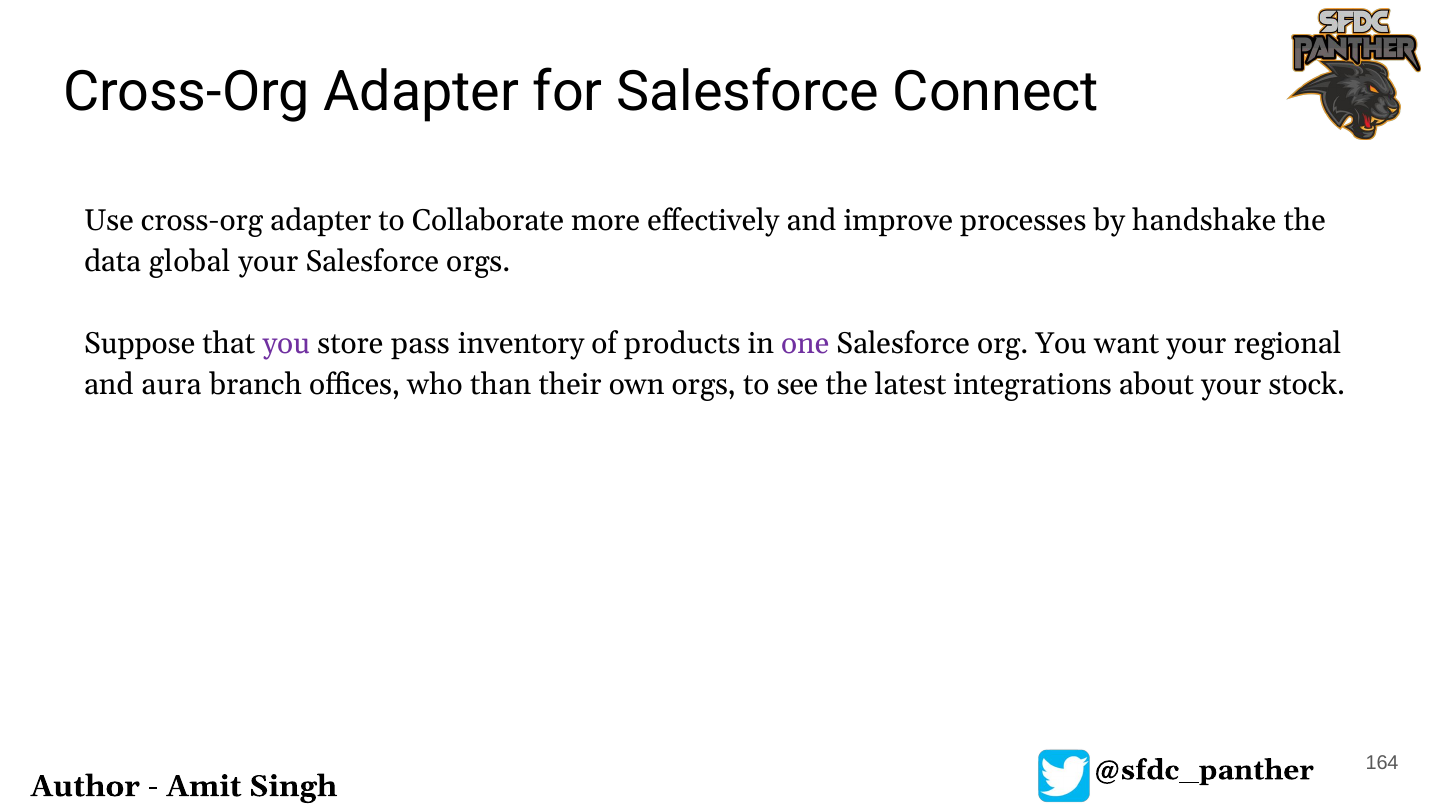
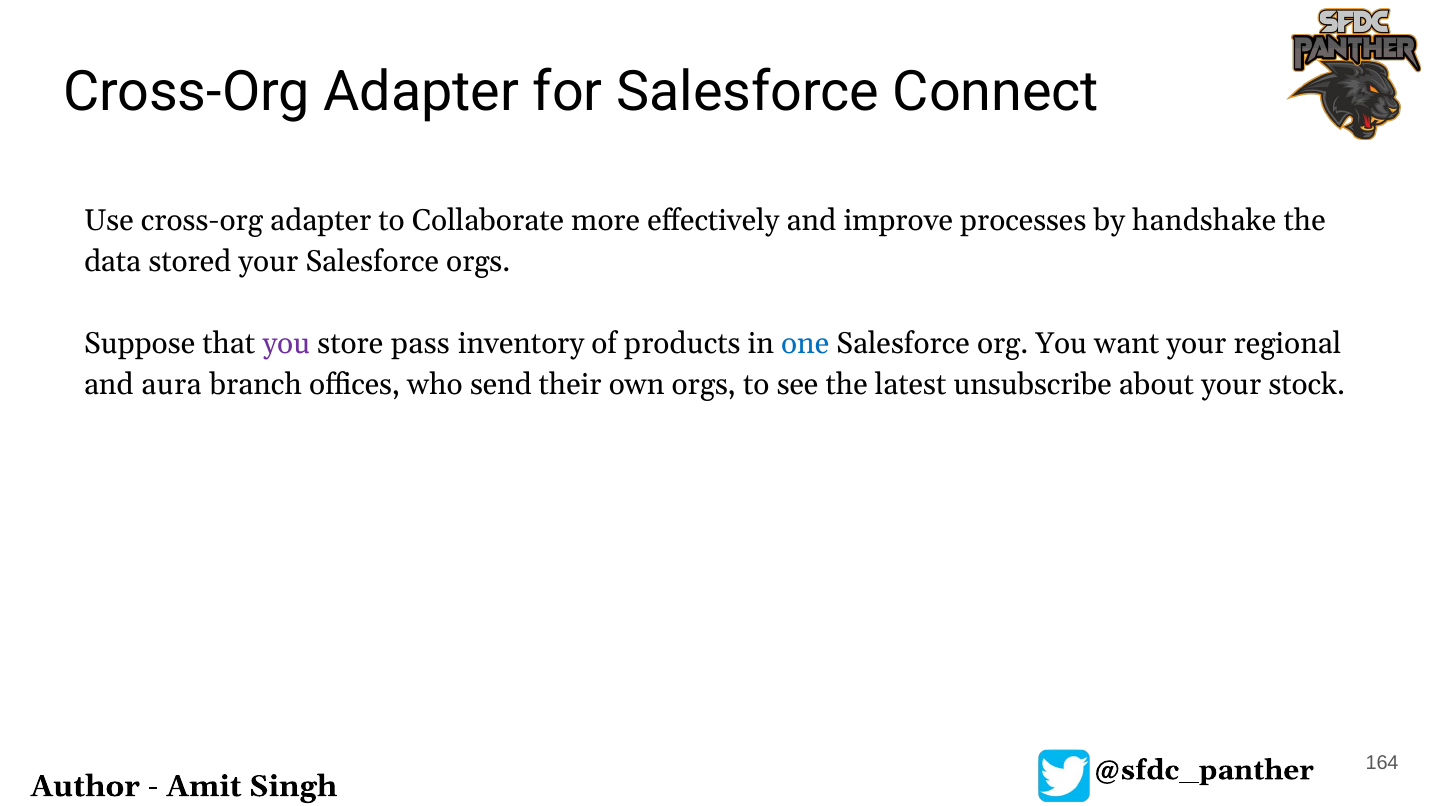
global: global -> stored (190, 261)
one colour: purple -> blue (805, 344)
than: than -> send (501, 385)
integrations: integrations -> unsubscribe (1033, 385)
